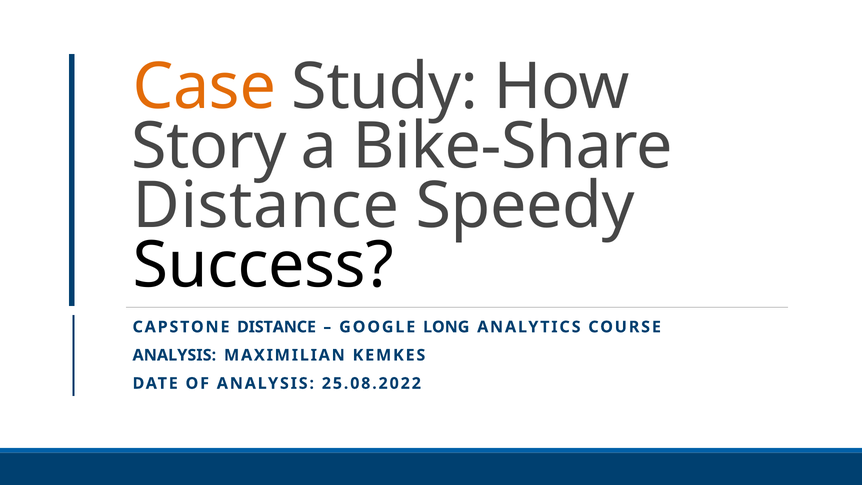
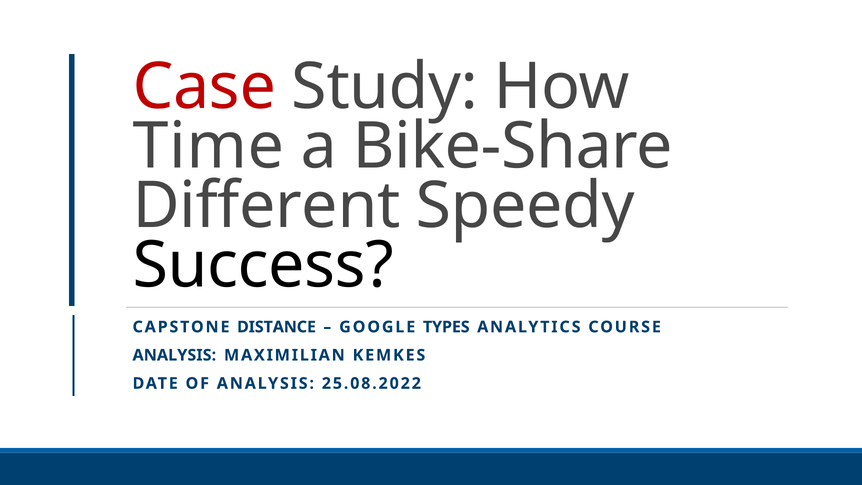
Case colour: orange -> red (204, 87)
Story: Story -> Time (208, 146)
Distance: Distance -> Different (266, 206)
LONG: LONG -> TYPES (446, 327)
